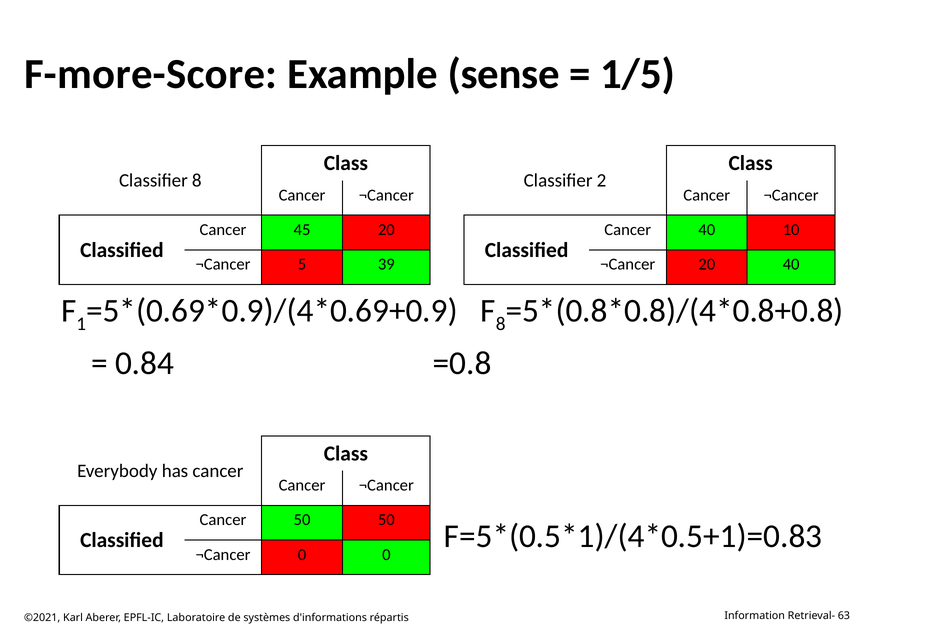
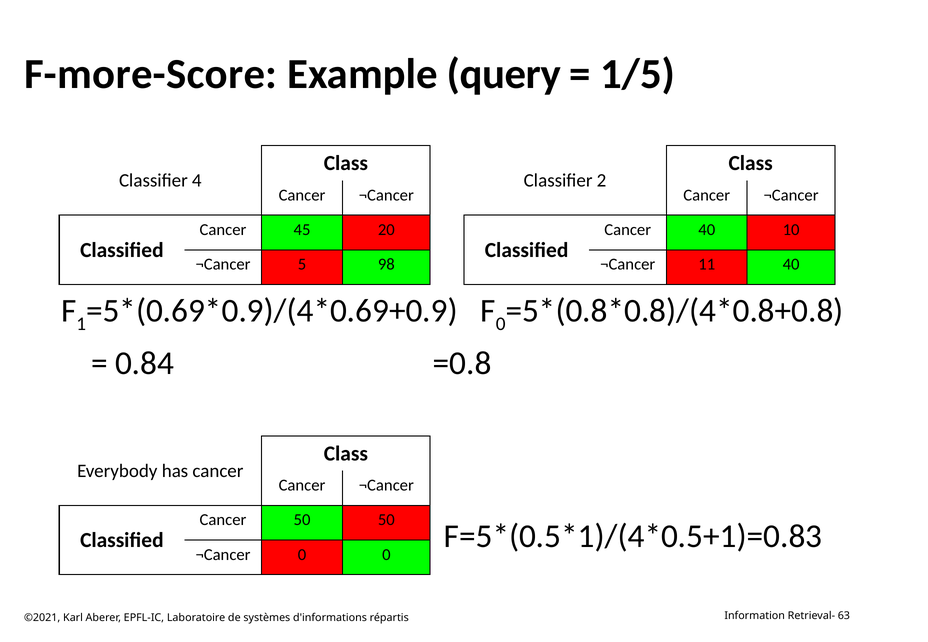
sense: sense -> query (504, 74)
Classifier 8: 8 -> 4 (197, 181)
39: 39 -> 98 (386, 265)
¬Cancer 20: 20 -> 11 (707, 265)
8: 8 -> 0 (501, 324)
